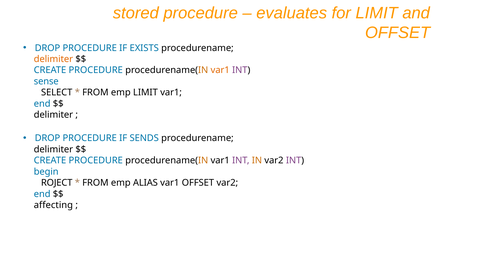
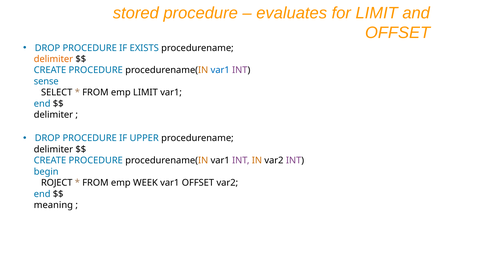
var1 colour: orange -> blue (220, 70)
SENDS: SENDS -> UPPER (144, 138)
ALIAS: ALIAS -> WEEK (145, 183)
affecting: affecting -> meaning (53, 205)
